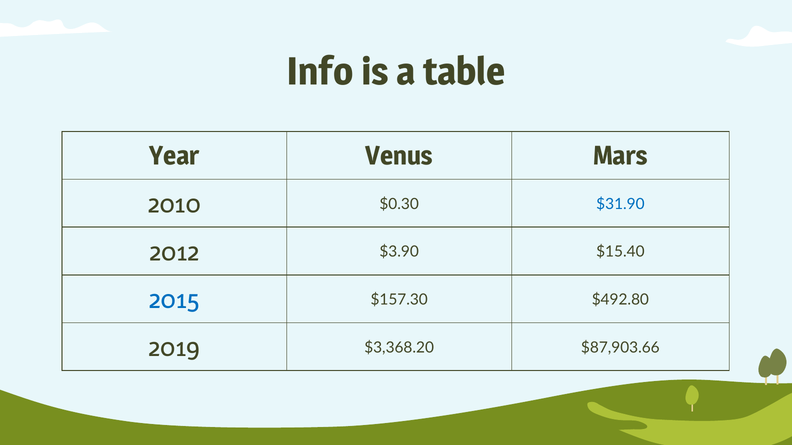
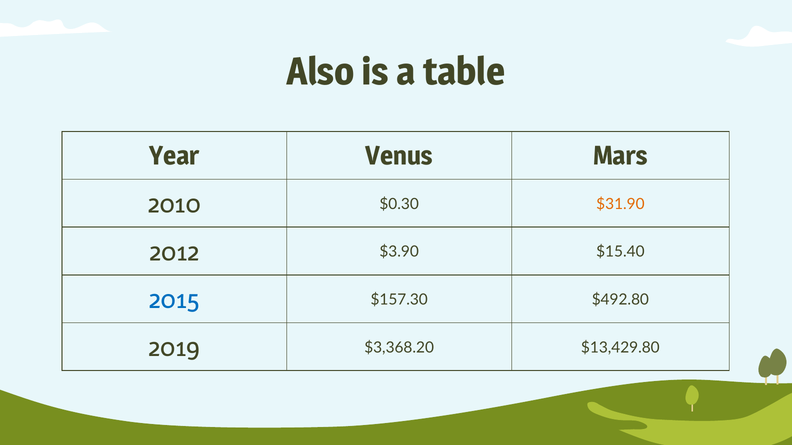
Info: Info -> Also (320, 72)
$31.90 colour: blue -> orange (620, 204)
$87,903.66: $87,903.66 -> $13,429.80 (620, 348)
